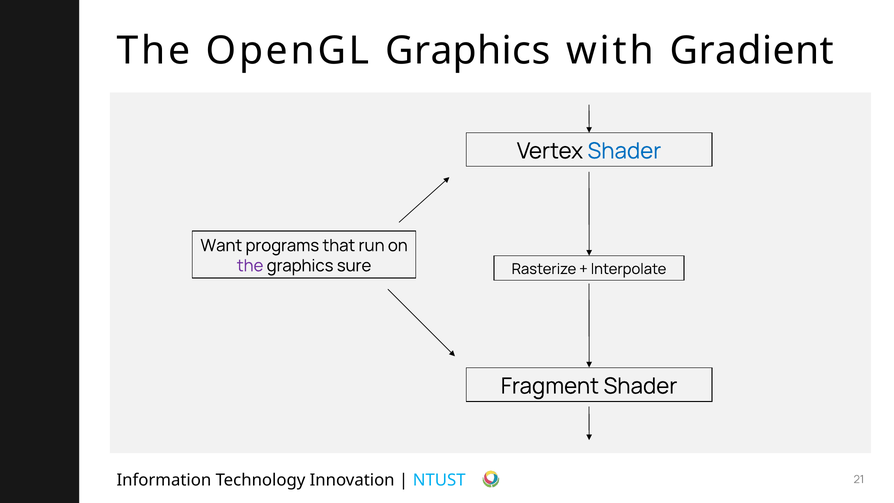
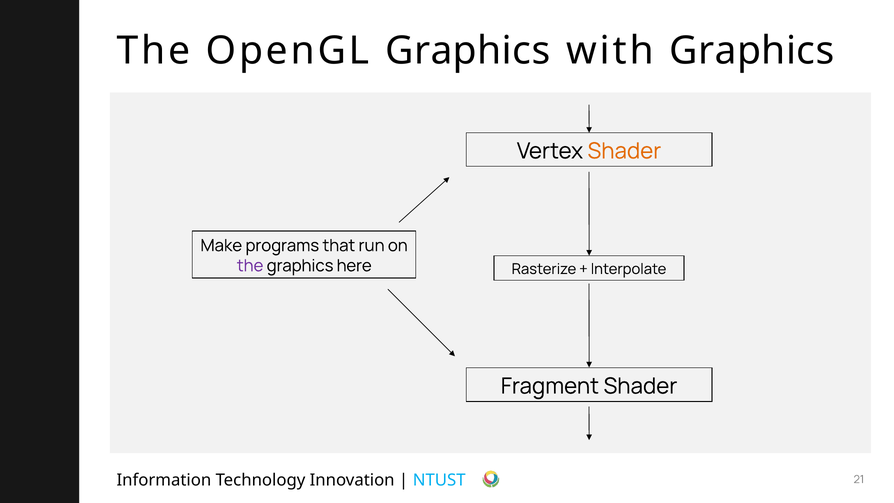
with Gradient: Gradient -> Graphics (752, 51)
Shader colour: blue -> orange (624, 151)
Want: Want -> Make (221, 246)
sure: sure -> here (354, 266)
